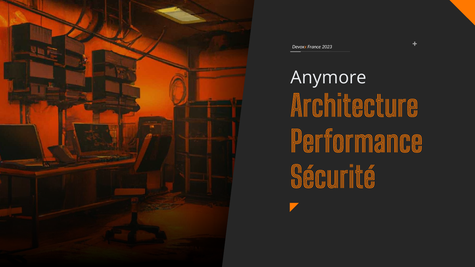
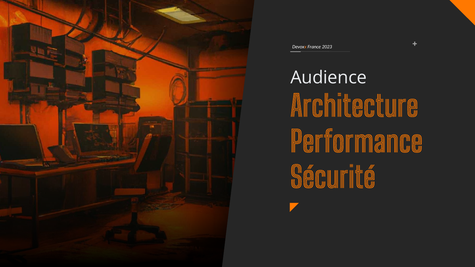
Anymore: Anymore -> Audience (329, 78)
